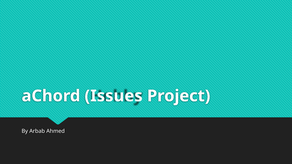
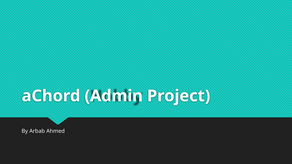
Issues: Issues -> Admin (114, 96)
